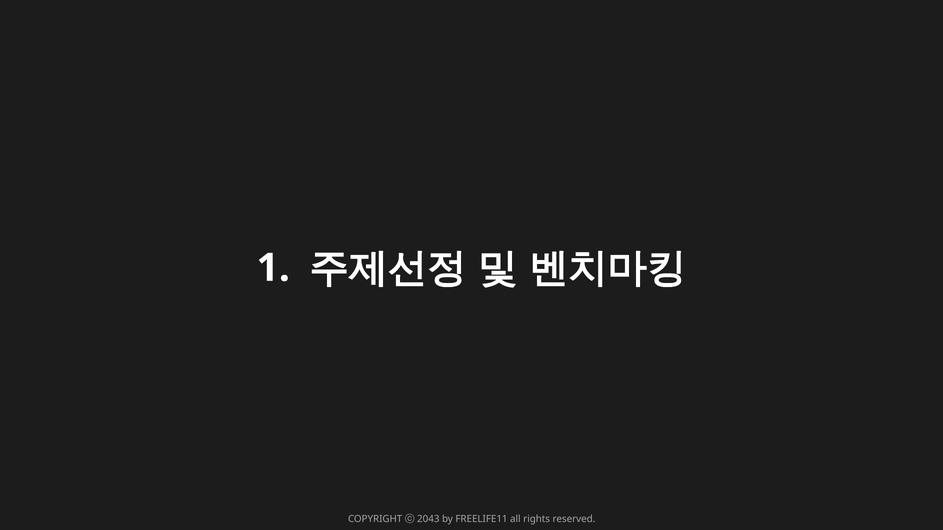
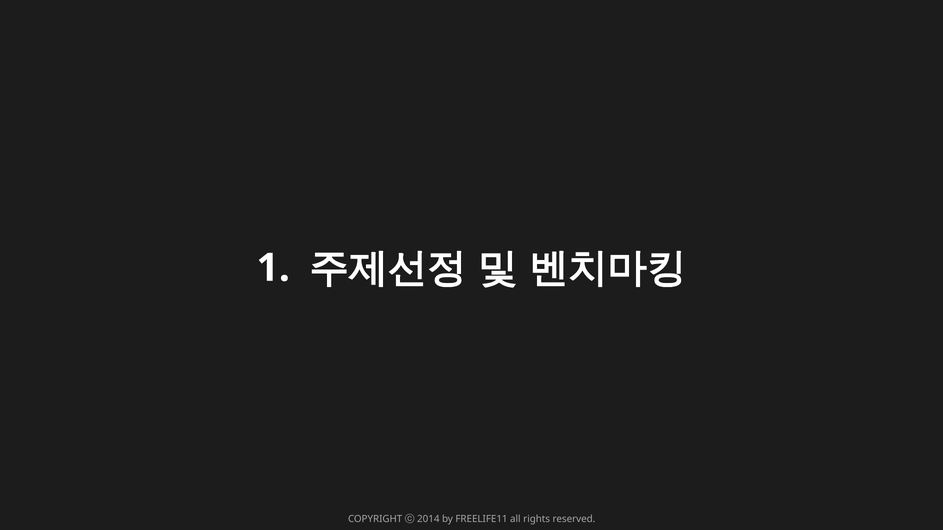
2043: 2043 -> 2014 (428, 519)
